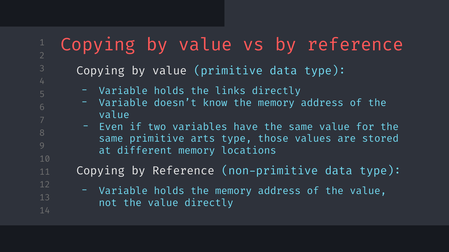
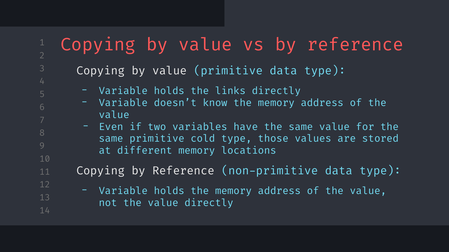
arts: arts -> cold (203, 139)
